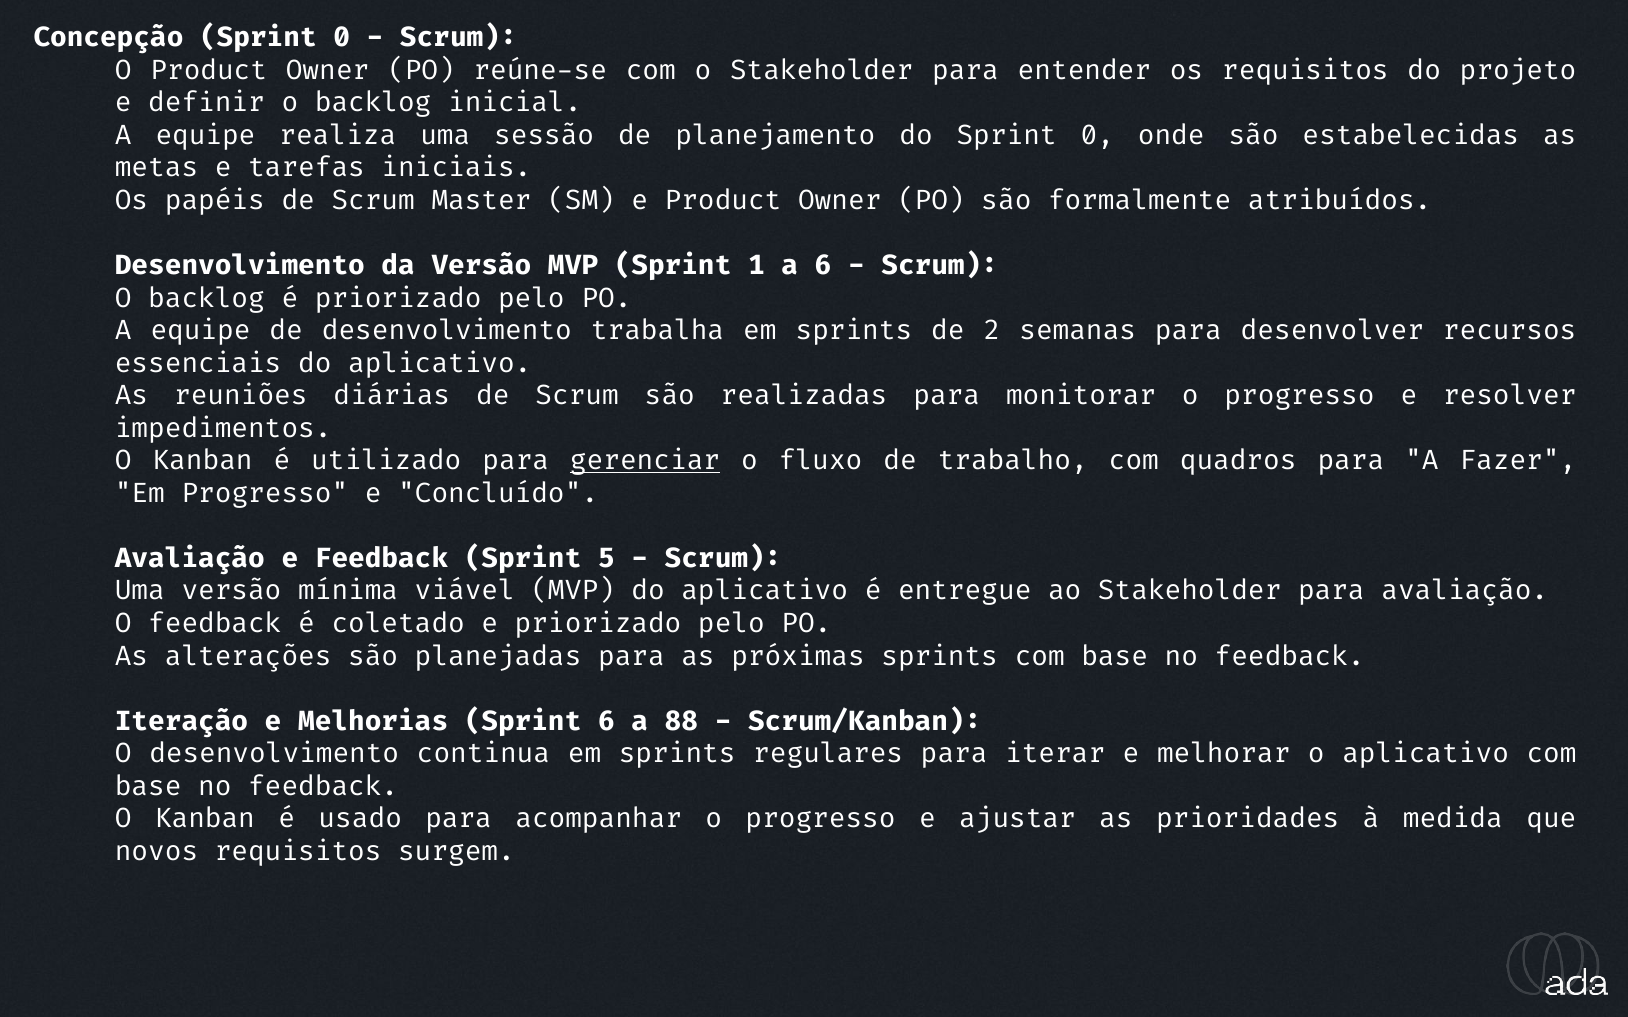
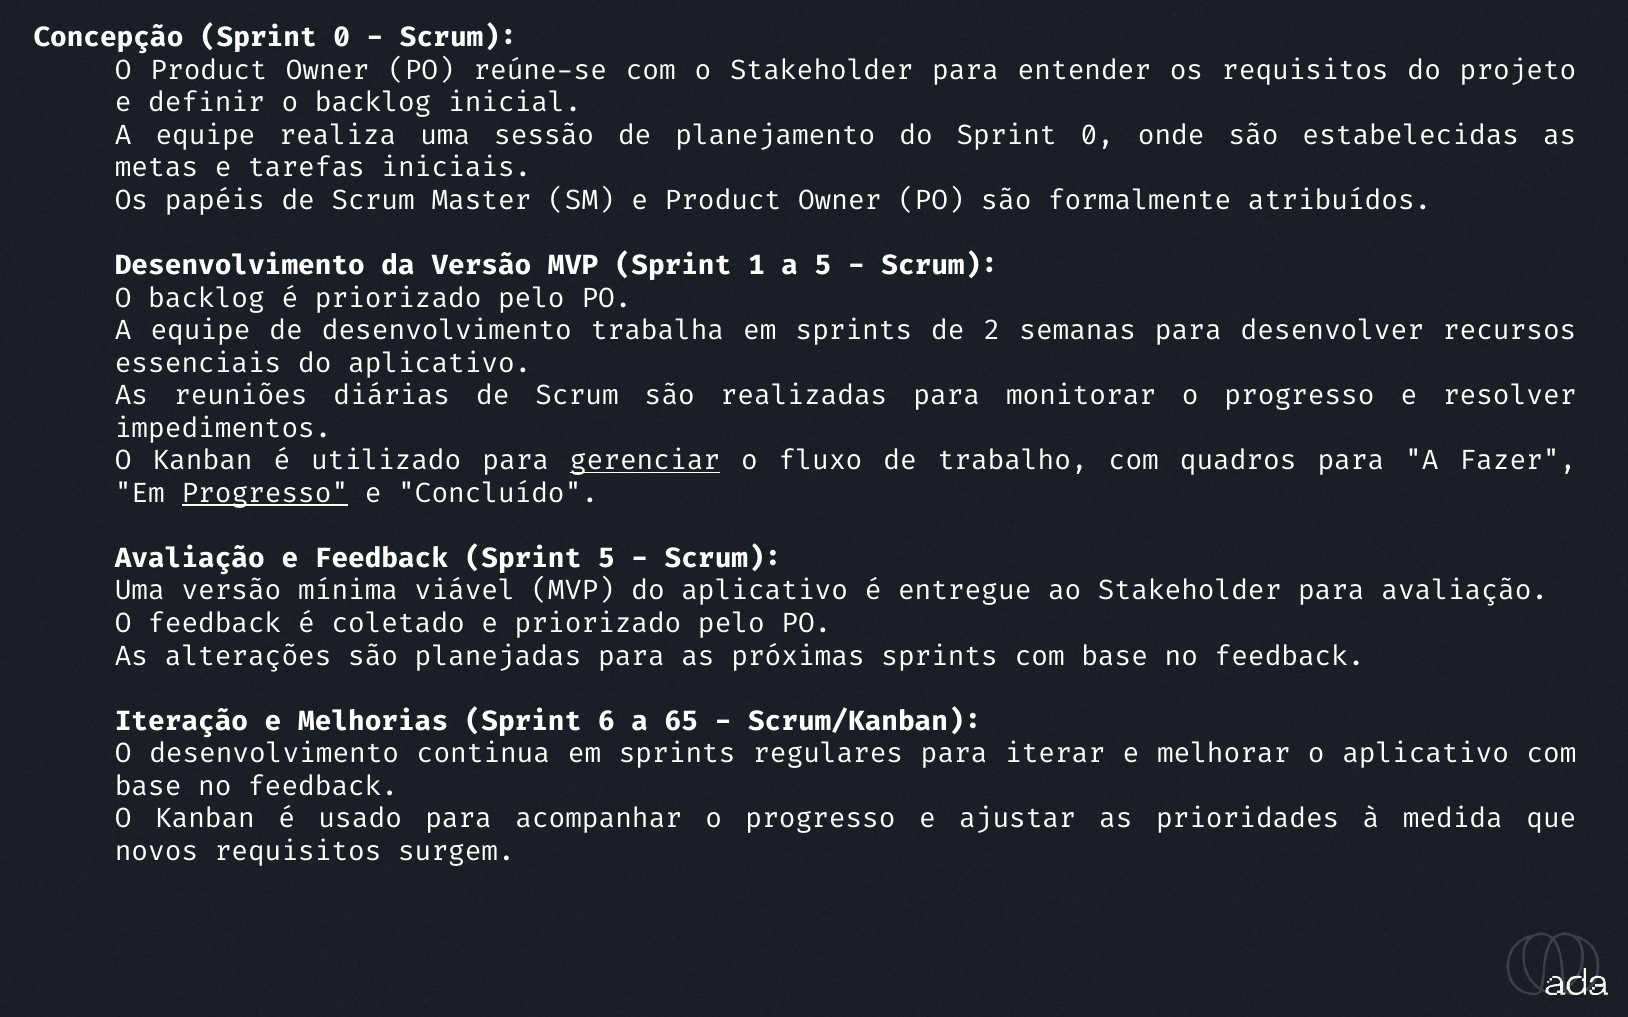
a 6: 6 -> 5 (823, 266)
Progresso underline: none -> present (265, 494)
88: 88 -> 65 (681, 722)
